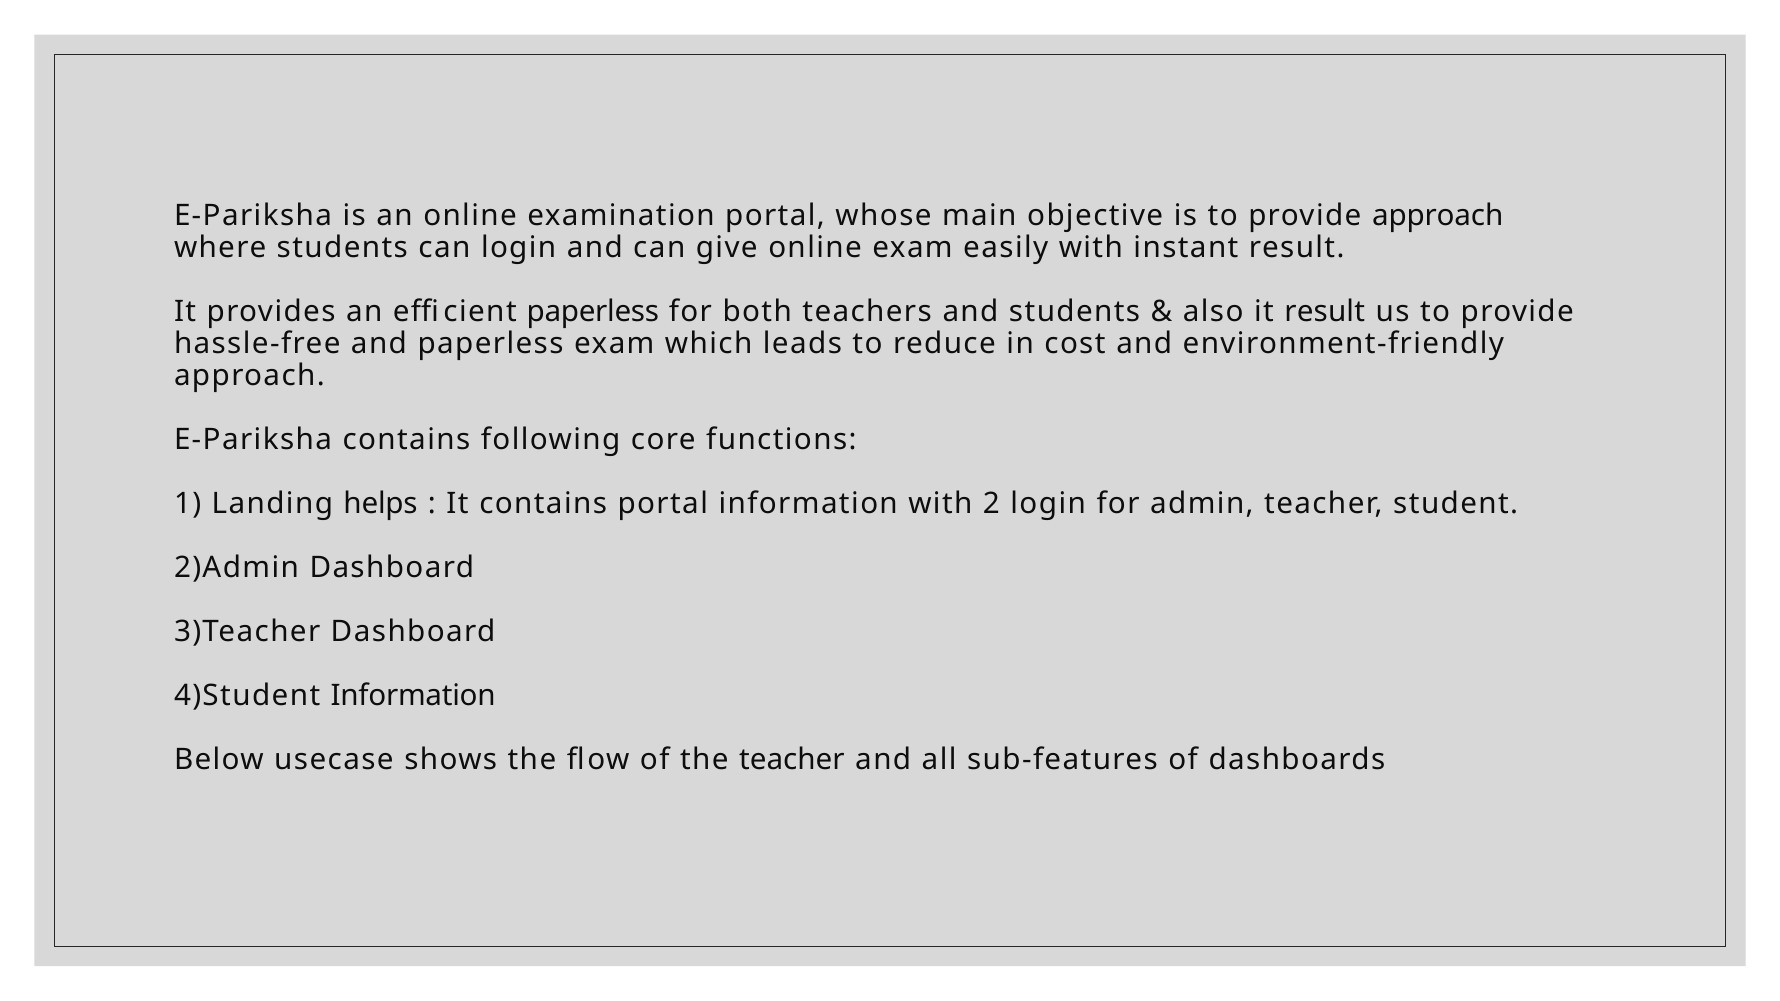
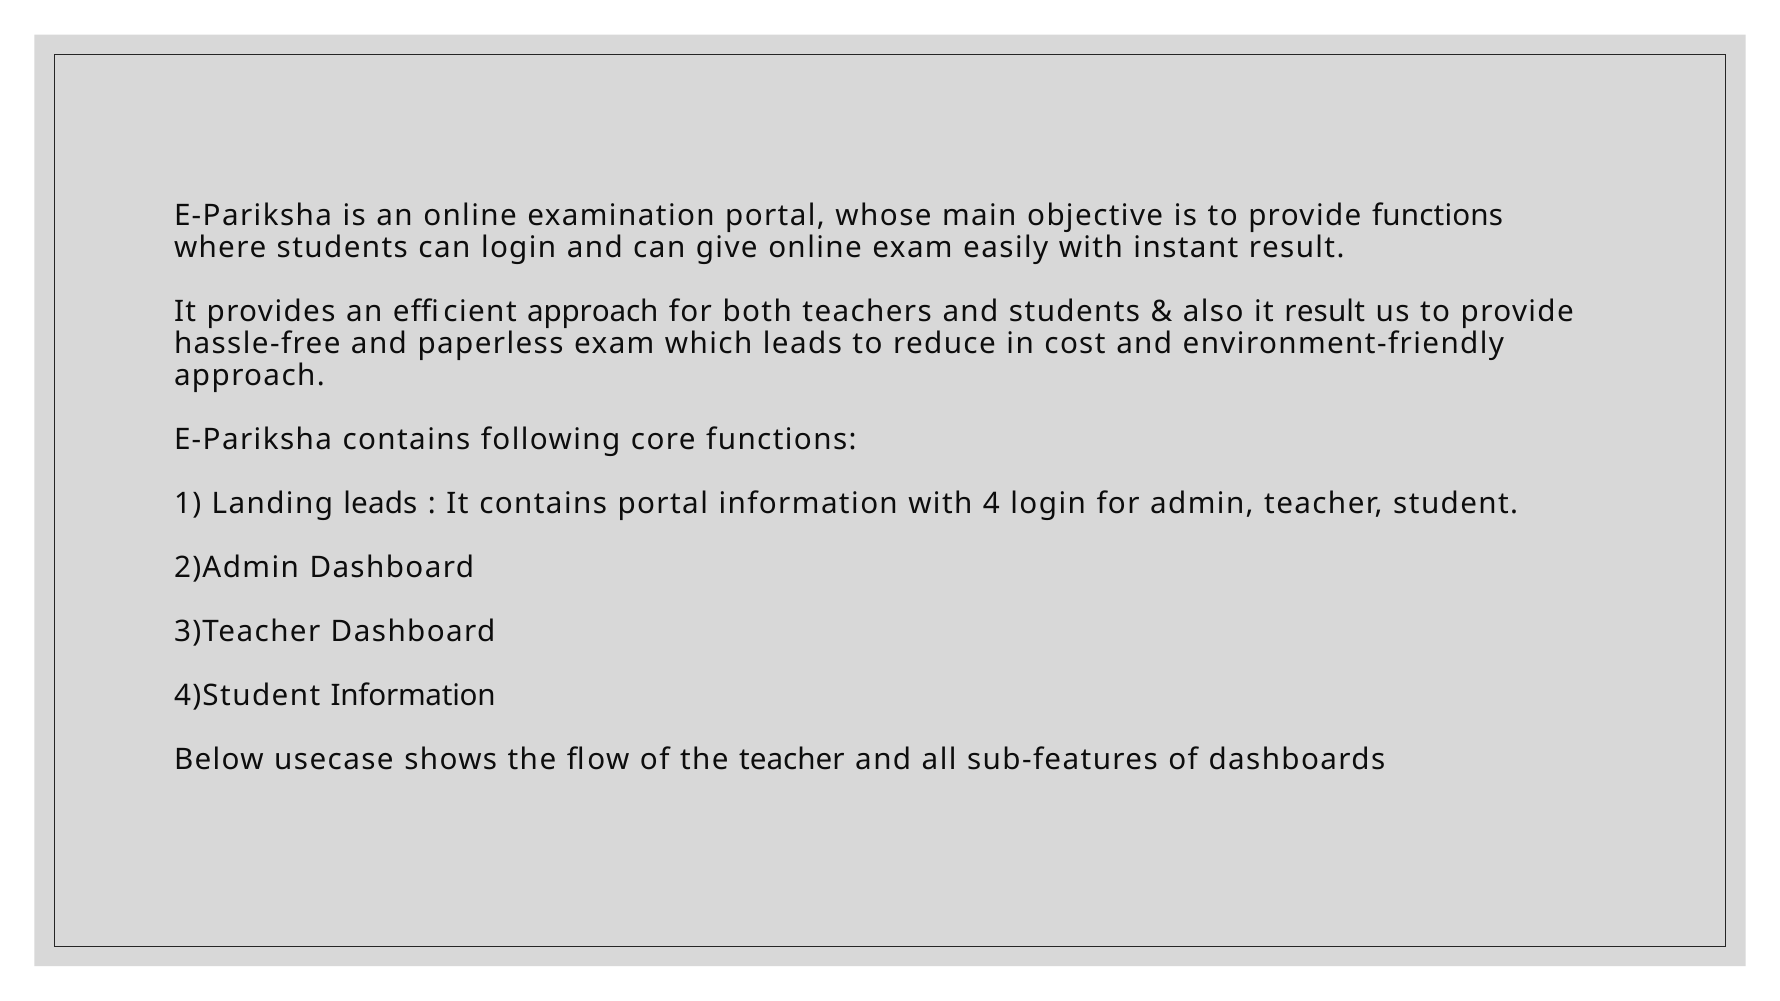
provide approach: approach -> functions (1438, 216)
efficient paperless: paperless -> approach (593, 312)
Landing helps: helps -> leads (380, 504)
2: 2 -> 4 (991, 504)
